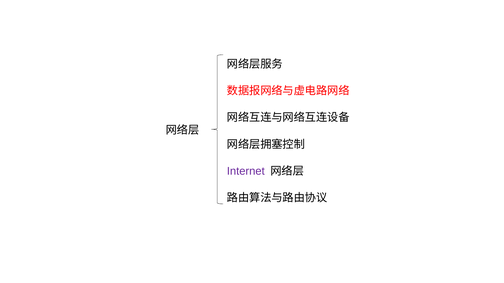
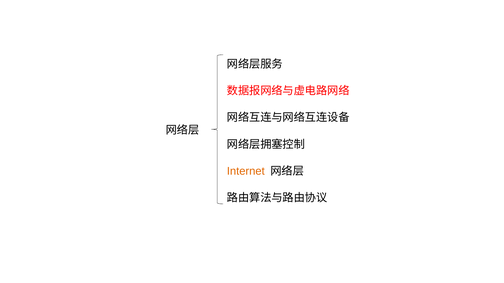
Internet colour: purple -> orange (246, 171)
